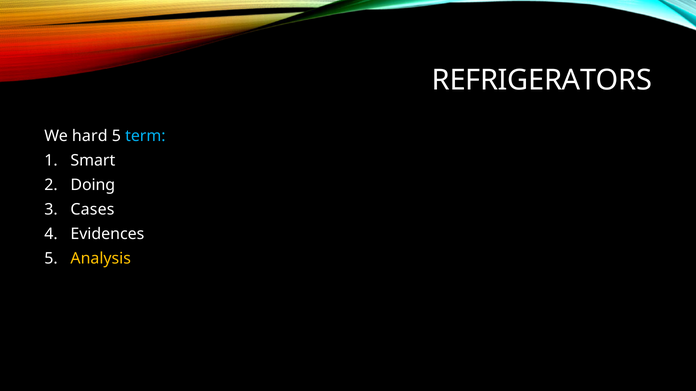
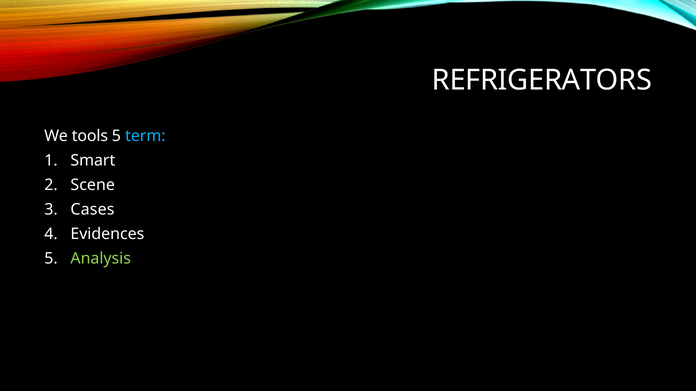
hard: hard -> tools (90, 136)
Doing: Doing -> Scene (93, 185)
Analysis colour: yellow -> light green (101, 259)
